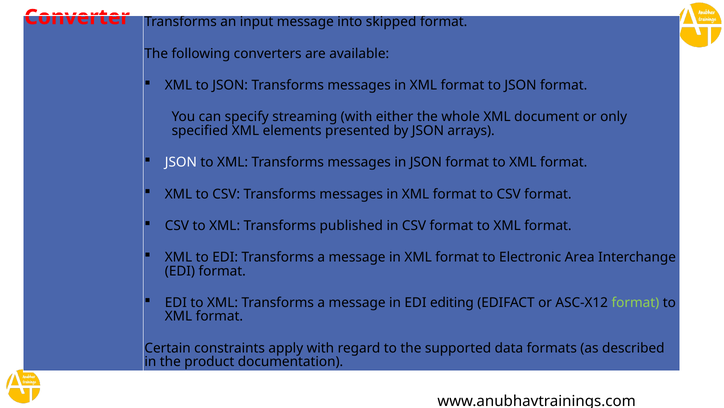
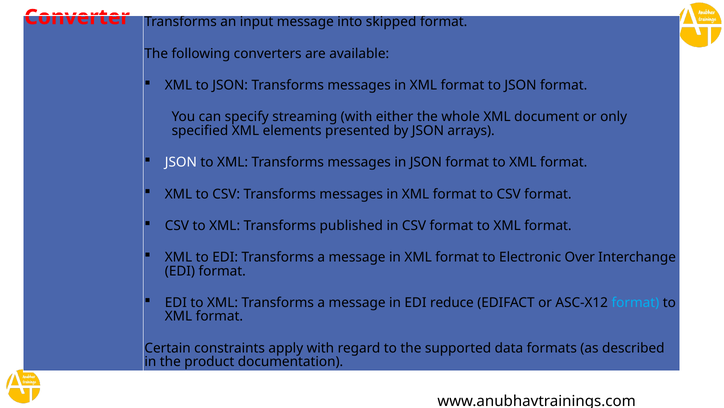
Area: Area -> Over (580, 257)
editing: editing -> reduce (452, 302)
format colour: light green -> light blue (635, 302)
